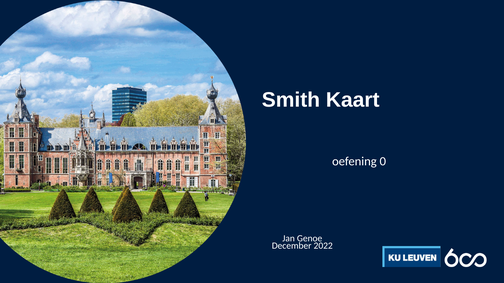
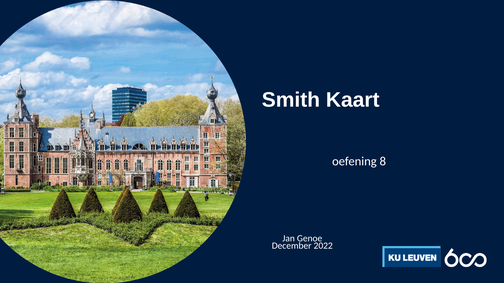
0: 0 -> 8 (383, 161)
